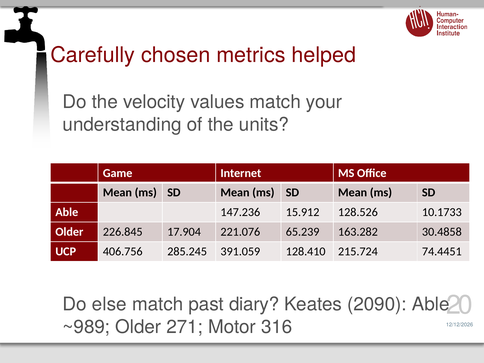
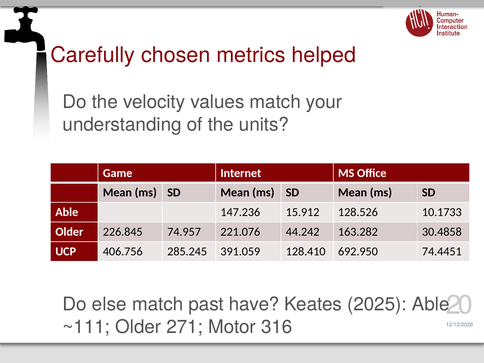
17.904: 17.904 -> 74.957 (184, 232)
65.239: 65.239 -> 44.242 (303, 232)
215.724: 215.724 -> 692.950 (358, 252)
diary: diary -> have (254, 304)
2090: 2090 -> 2025 (377, 304)
~989: ~989 -> ~111 (86, 327)
